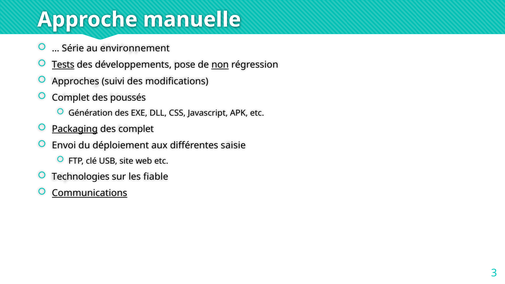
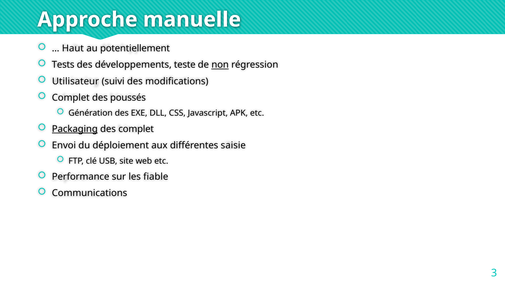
Série: Série -> Haut (73, 48)
environnement: environnement -> potentiellement (135, 48)
Tests underline: present -> none (63, 65)
pose: pose -> teste (185, 65)
Approches: Approches -> Utilisateur (76, 81)
Technologies: Technologies -> Performance (81, 177)
Communications underline: present -> none (90, 193)
